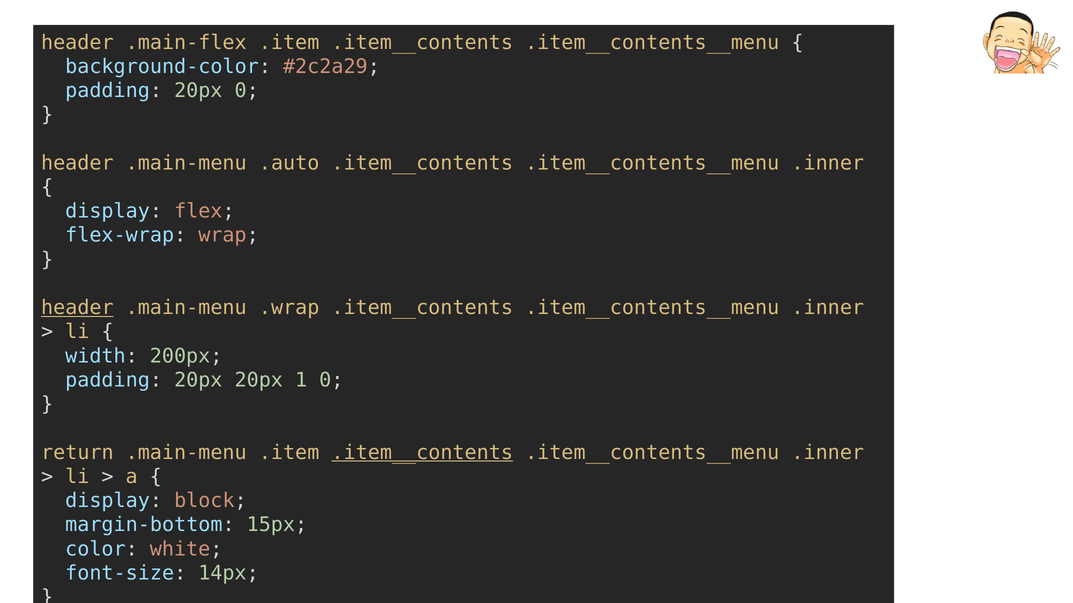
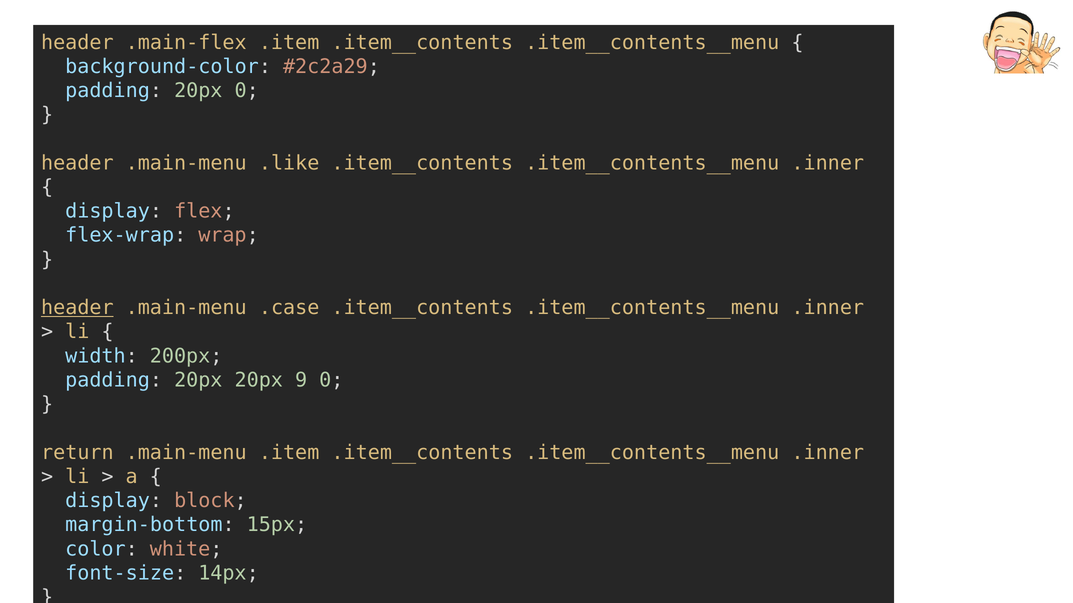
.auto: .auto -> .like (289, 163)
.wrap: .wrap -> .case (289, 308)
1: 1 -> 9 (301, 380)
.item__contents underline: present -> none (422, 453)
